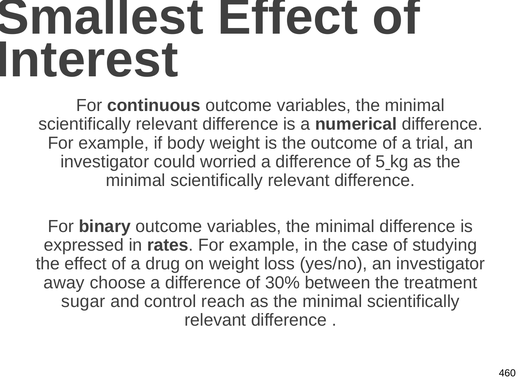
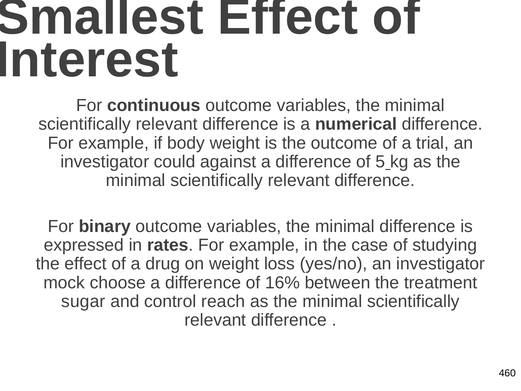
worried: worried -> against (228, 162)
away: away -> mock (64, 282)
30%: 30% -> 16% (283, 282)
